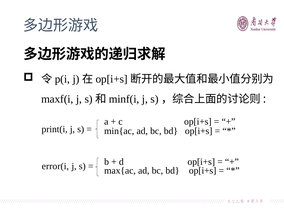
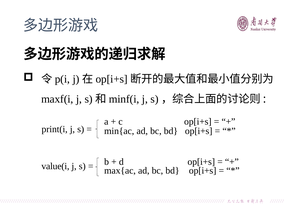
error(i: error(i -> value(i (55, 166)
